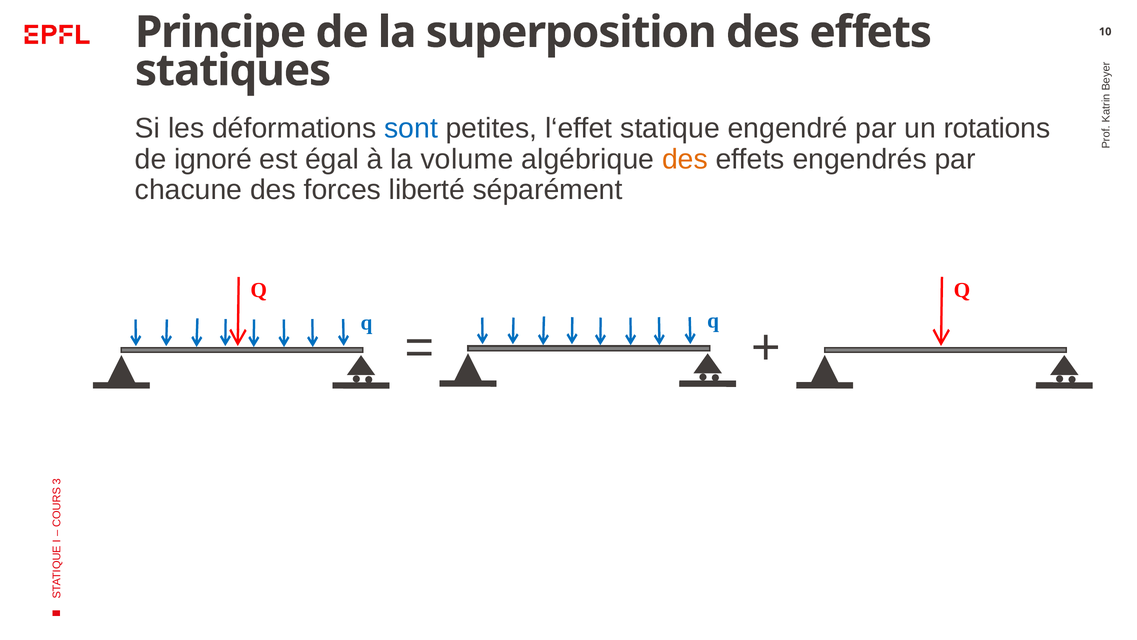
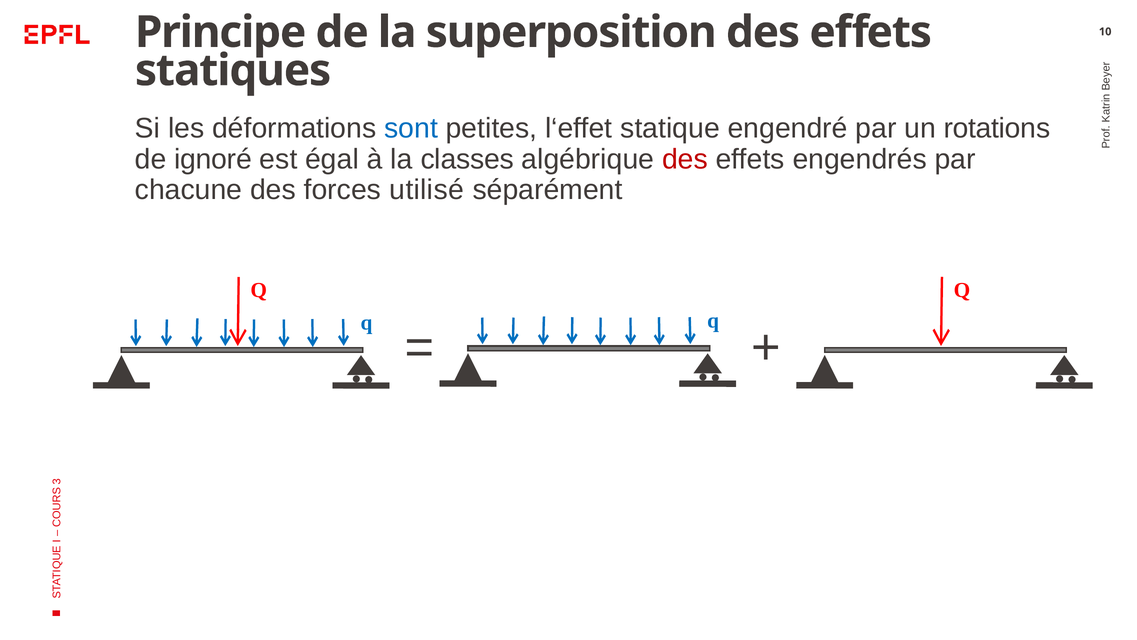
volume: volume -> classes (467, 159)
des colour: orange -> red (685, 159)
liberté: liberté -> utilisé (427, 190)
